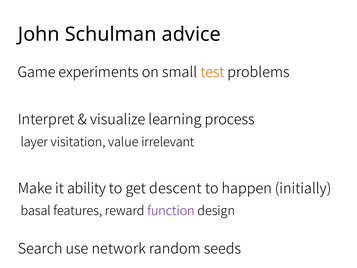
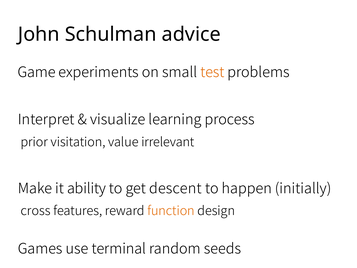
layer: layer -> prior (34, 142)
basal: basal -> cross (36, 211)
function colour: purple -> orange (171, 211)
Search: Search -> Games (40, 249)
network: network -> terminal (119, 249)
